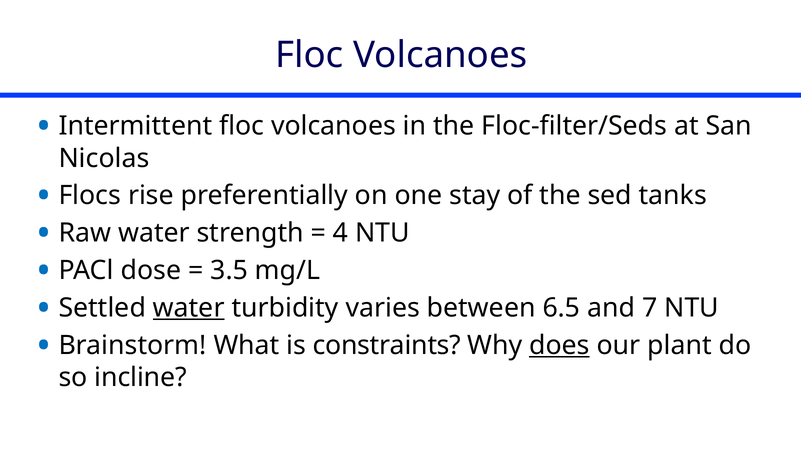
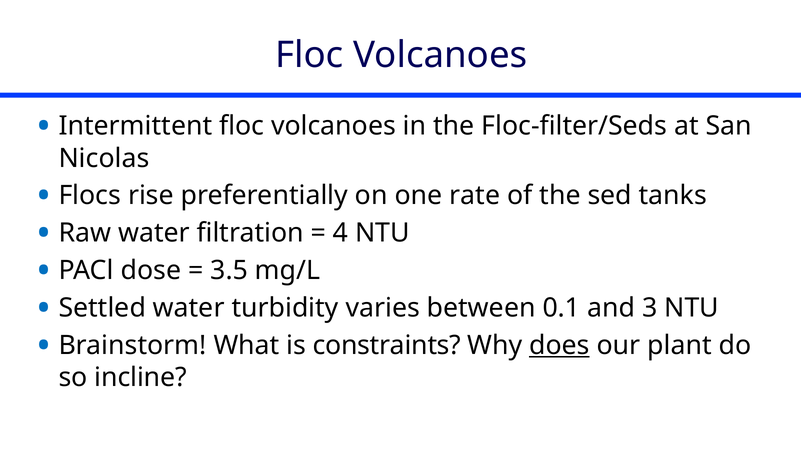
stay: stay -> rate (475, 195)
strength: strength -> filtration (250, 233)
water underline: present -> none (189, 308)
6.5: 6.5 -> 0.1 (561, 308)
7: 7 -> 3 (650, 308)
